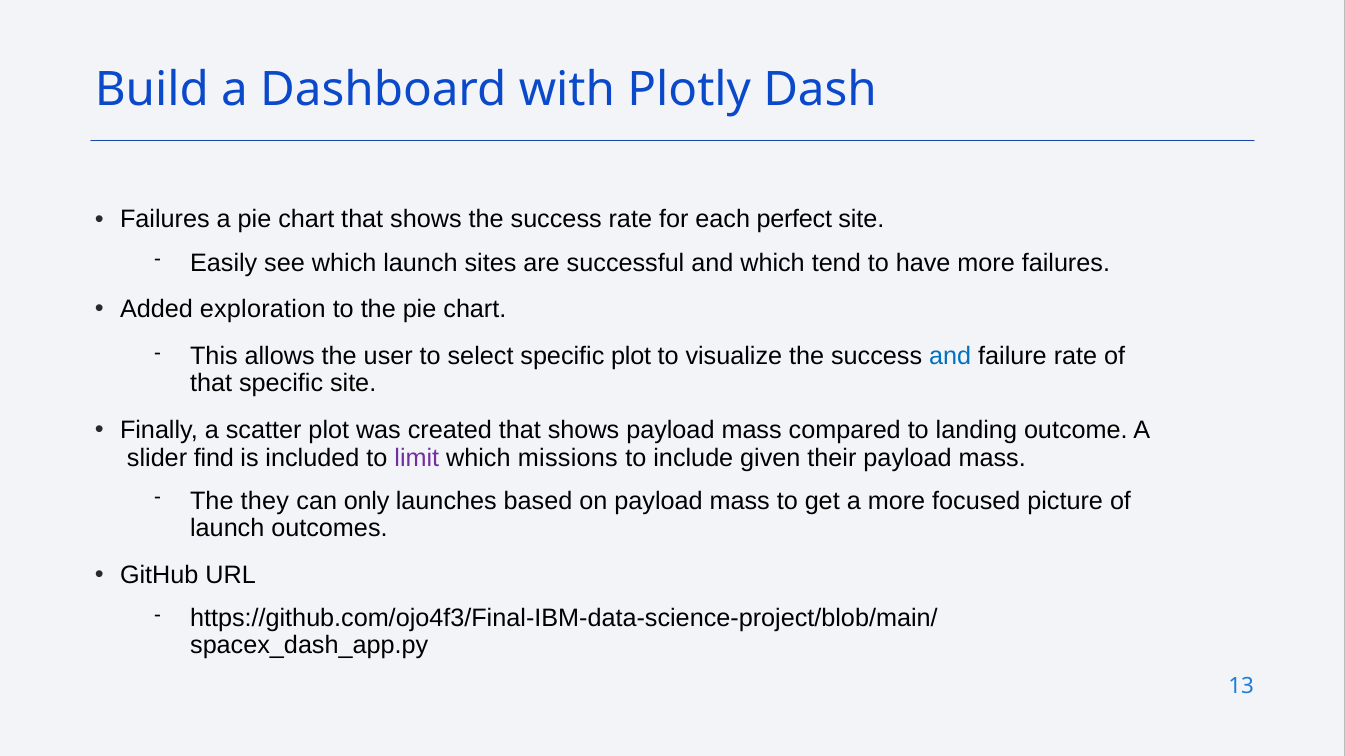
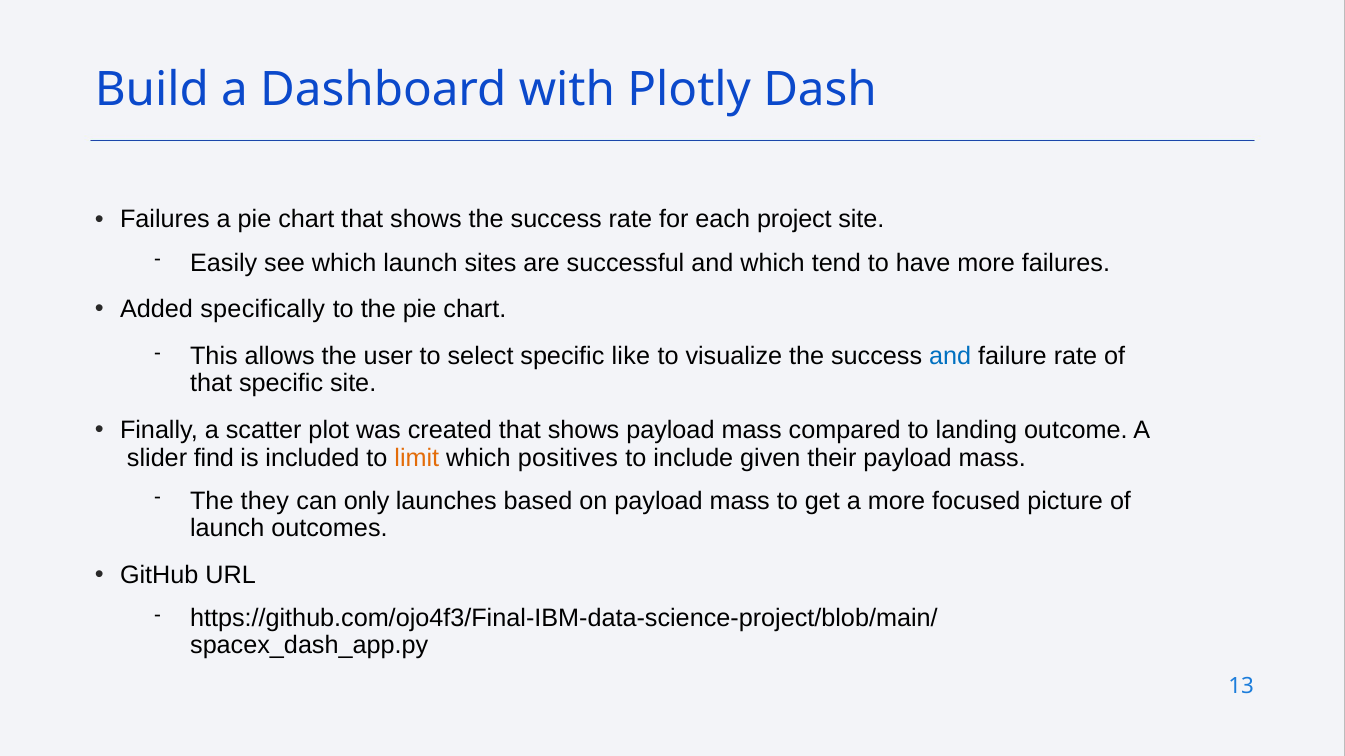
perfect: perfect -> project (794, 220)
exploration: exploration -> specifically (263, 310)
specific plot: plot -> like (631, 357)
limit colour: purple -> orange (417, 458)
missions: missions -> positives (568, 458)
